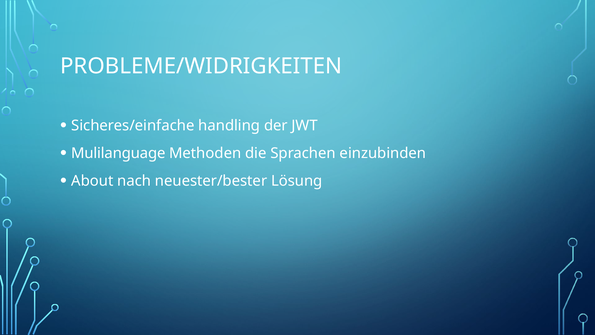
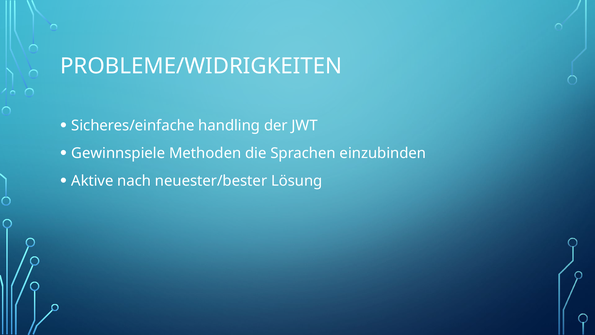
Mulilanguage: Mulilanguage -> Gewinnspiele (118, 153)
About: About -> Aktive (92, 181)
